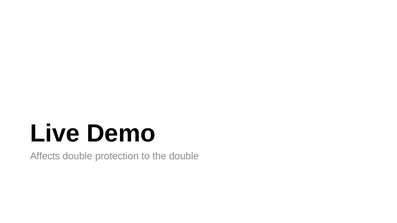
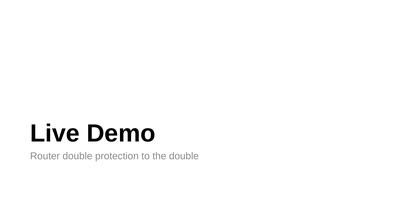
Affects: Affects -> Router (45, 156)
